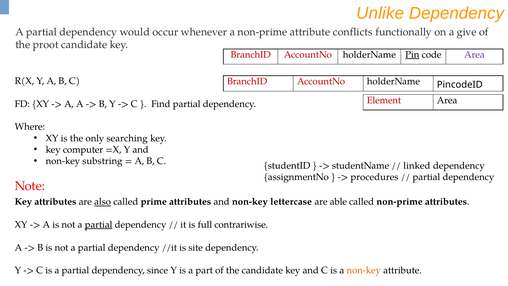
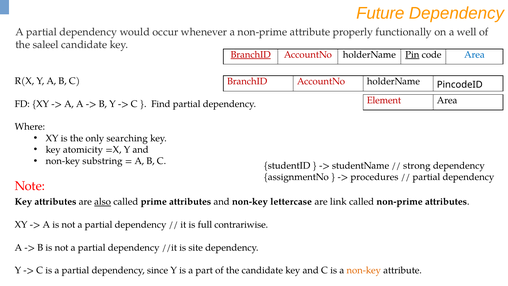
Unlike: Unlike -> Future (380, 13)
conflicts: conflicts -> properly (353, 32)
give: give -> well (467, 32)
proot: proot -> saleel (46, 45)
BranchID underline: none -> present (251, 55)
Area colour: purple -> blue (474, 55)
computer: computer -> atomicity (83, 150)
linked: linked -> strong (417, 165)
able: able -> link (338, 202)
partial underline: present -> none (99, 224)
